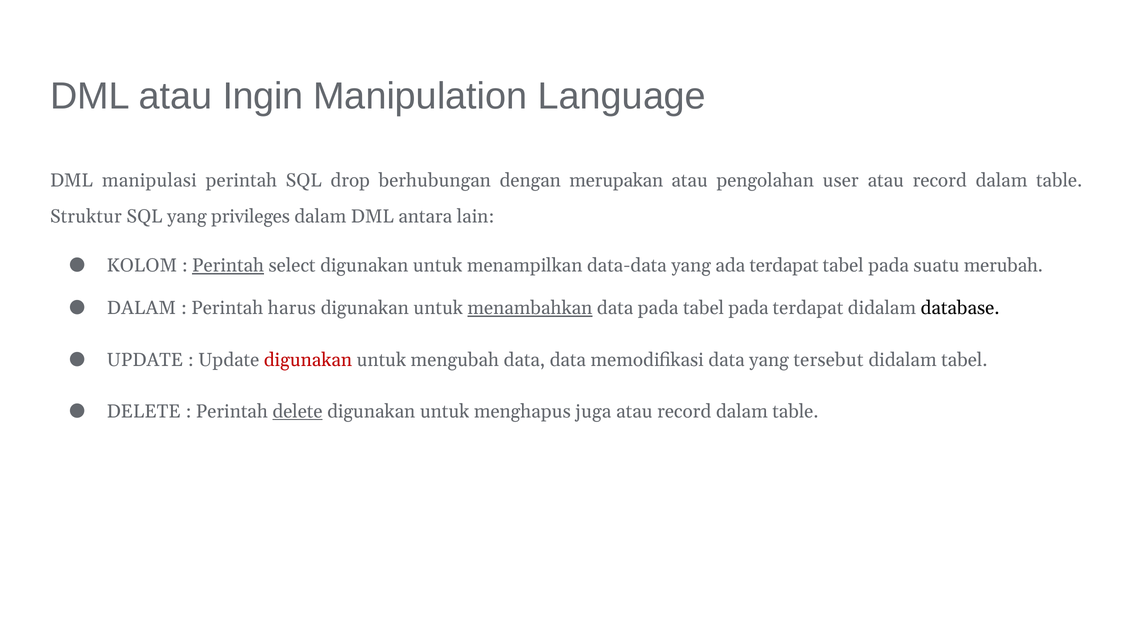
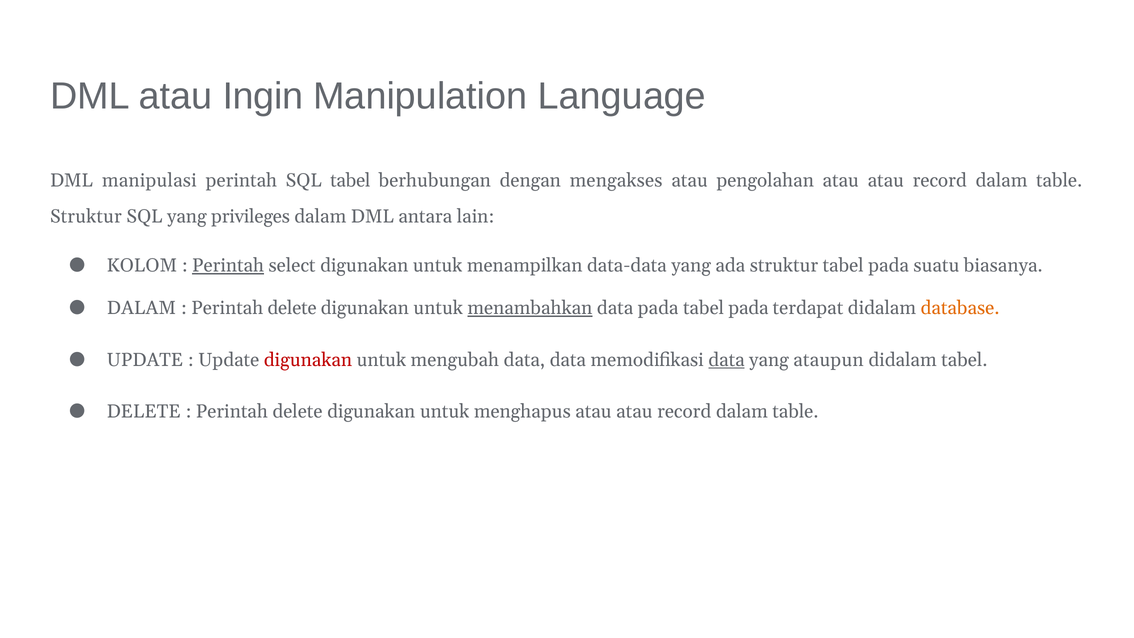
SQL drop: drop -> tabel (350, 180)
merupakan: merupakan -> mengakses (616, 180)
pengolahan user: user -> atau (841, 180)
ada terdapat: terdapat -> struktur (784, 266)
merubah: merubah -> biasanya (1003, 266)
harus: harus -> delete (292, 308)
database colour: black -> orange (960, 308)
data underline: none -> present (727, 360)
tersebut: tersebut -> ataupun (828, 360)
delete underline: present -> none (297, 411)
menghapus juga: juga -> atau (593, 411)
